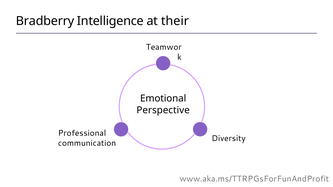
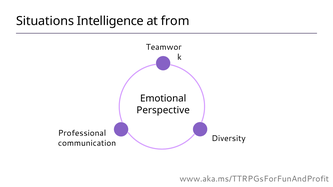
Bradberry: Bradberry -> Situations (45, 21)
their: their -> from (175, 21)
